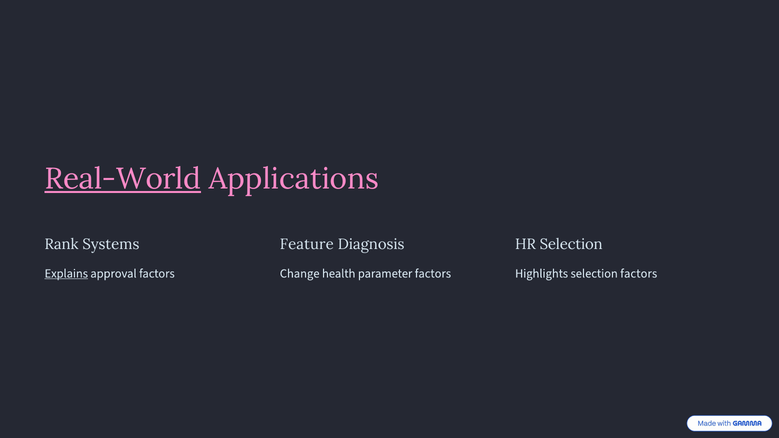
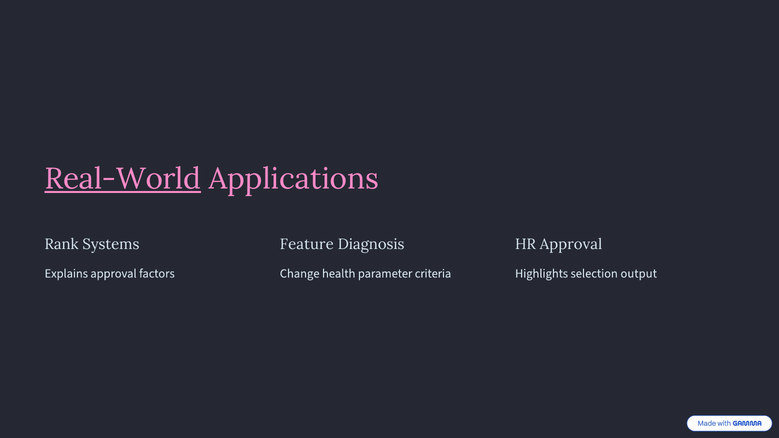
HR Selection: Selection -> Approval (571, 244)
Explains underline: present -> none (66, 274)
parameter factors: factors -> criteria (433, 274)
selection factors: factors -> output (639, 274)
